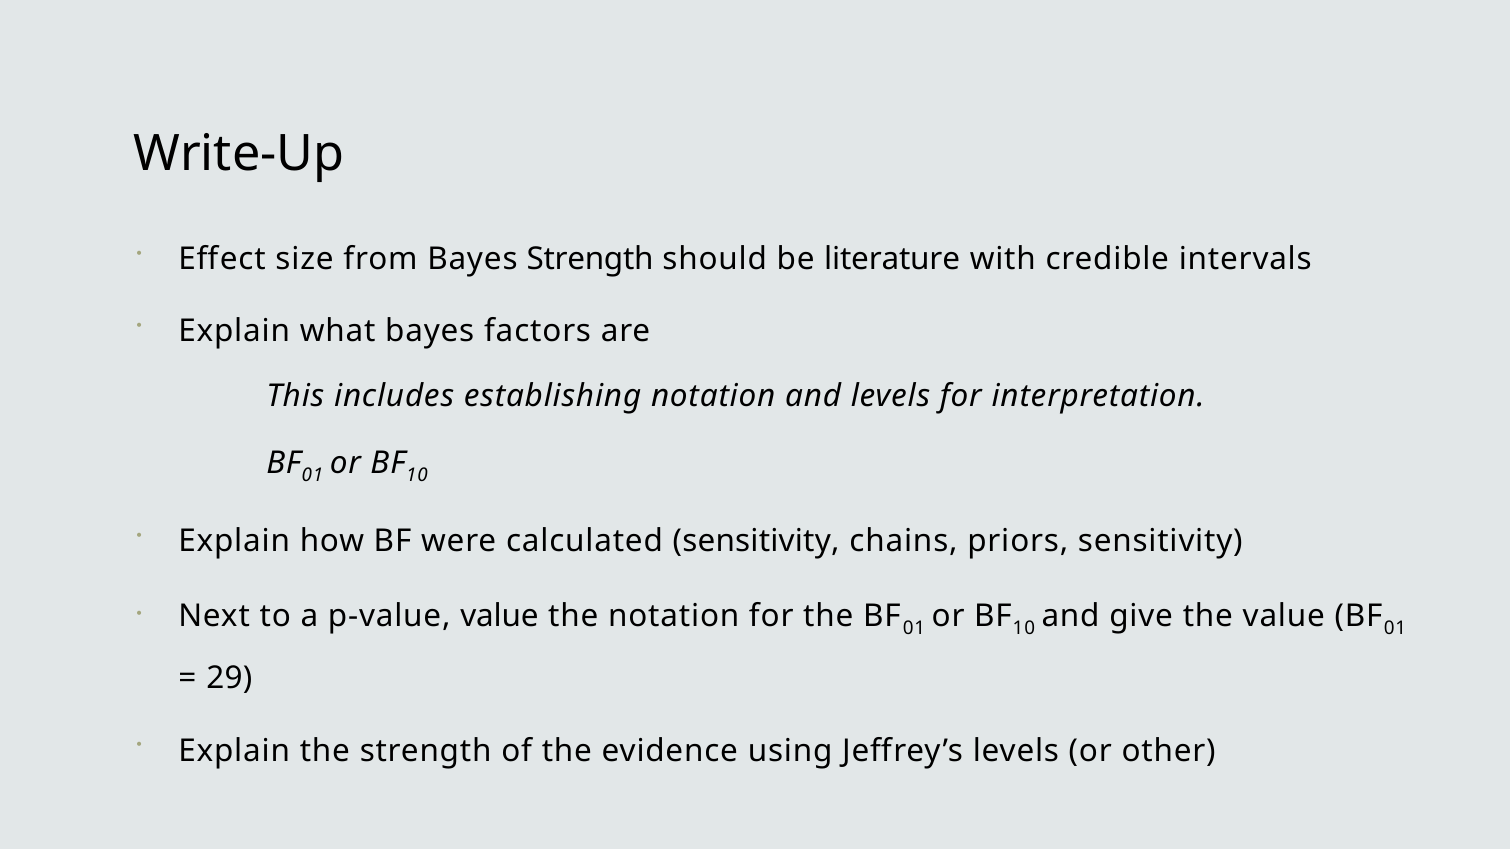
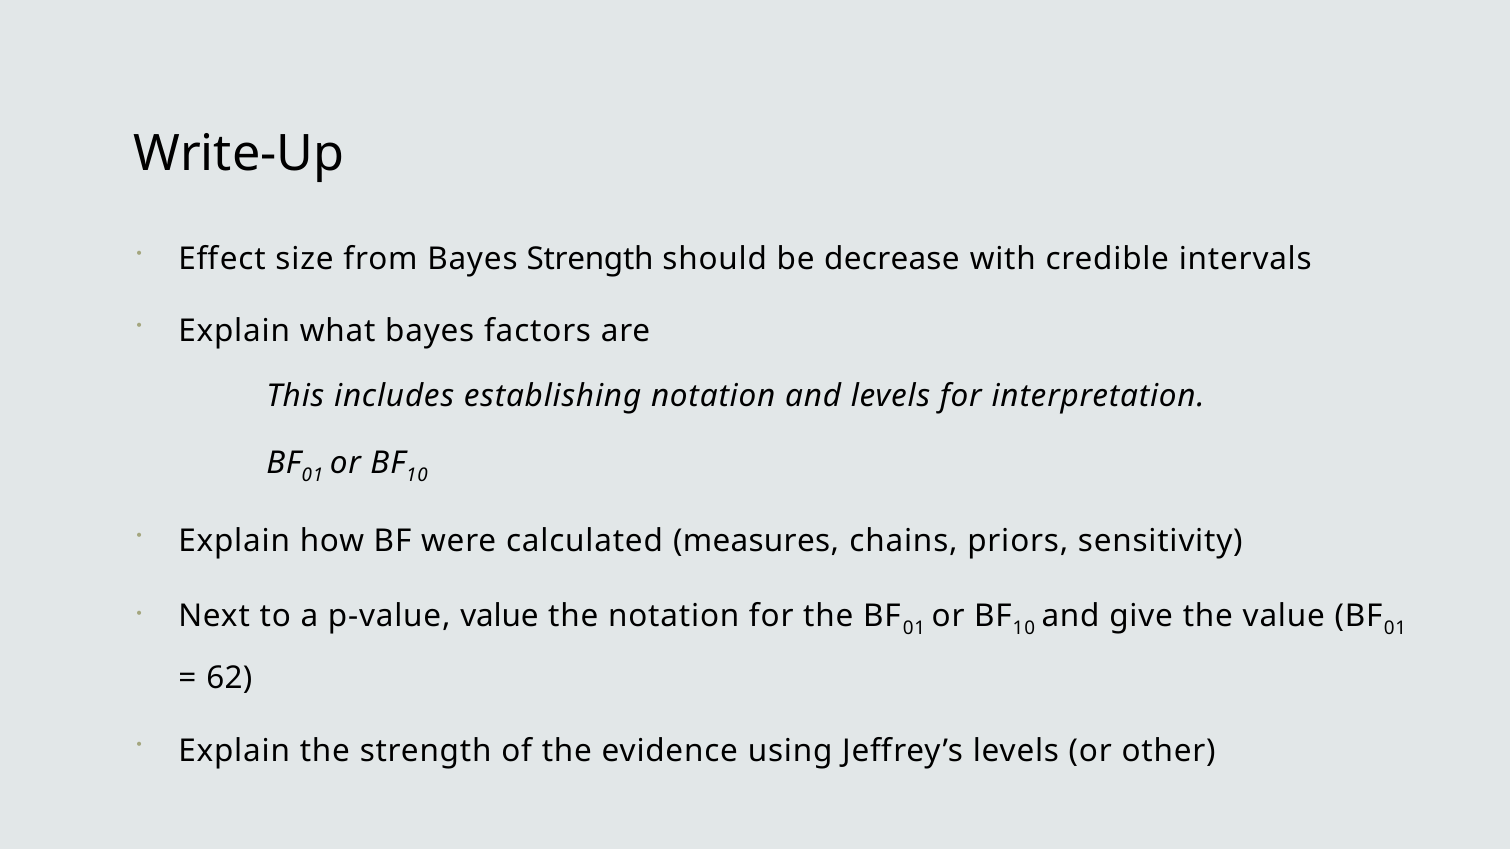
literature: literature -> decrease (892, 259)
calculated sensitivity: sensitivity -> measures (756, 541)
29: 29 -> 62 (229, 679)
